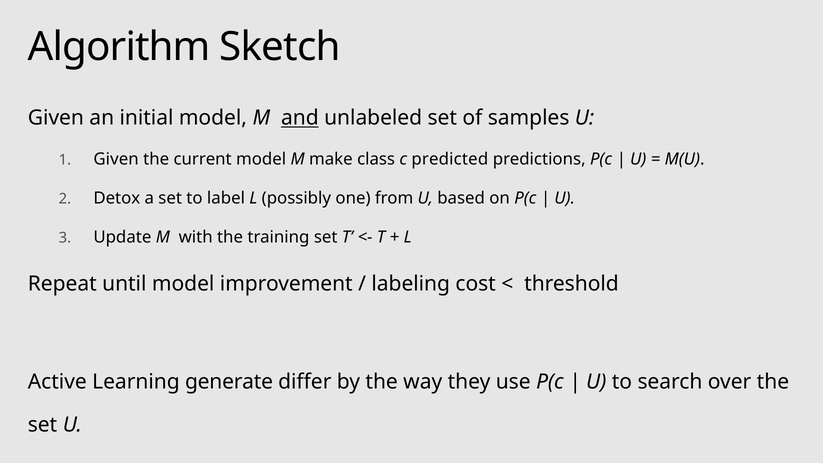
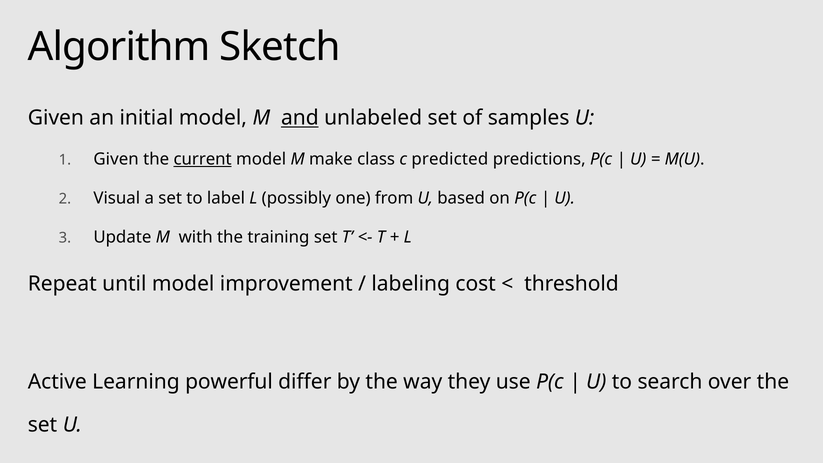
current underline: none -> present (203, 159)
Detox: Detox -> Visual (117, 198)
generate: generate -> powerful (229, 382)
